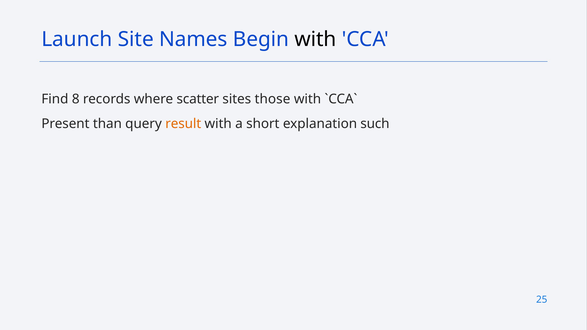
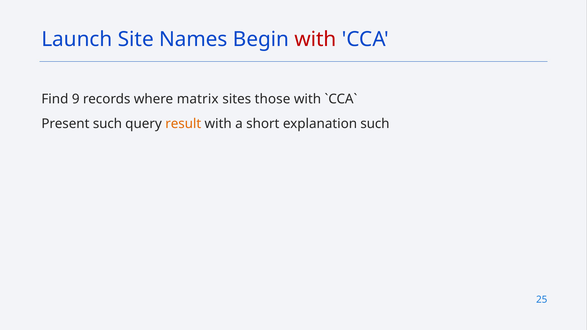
with colour: black -> red (316, 39)
8: 8 -> 9 (76, 99)
scatter: scatter -> matrix (198, 99)
Present than: than -> such (107, 124)
